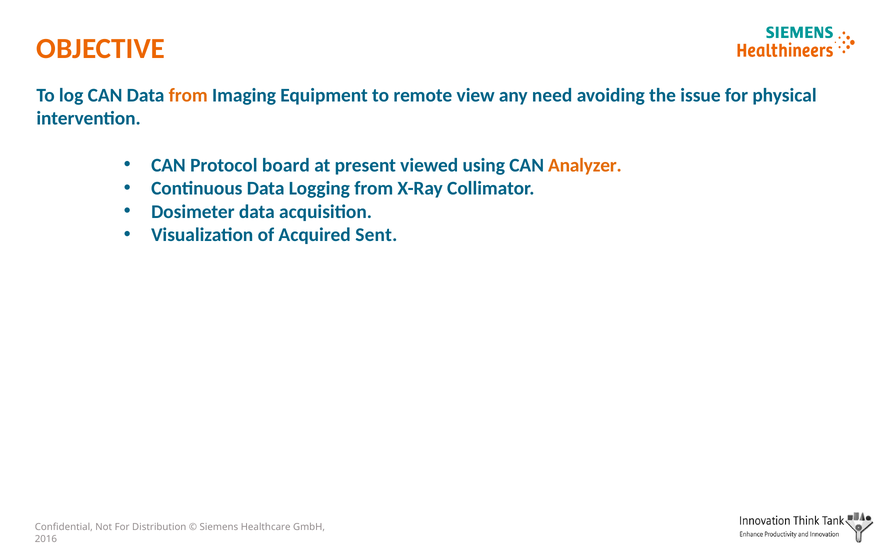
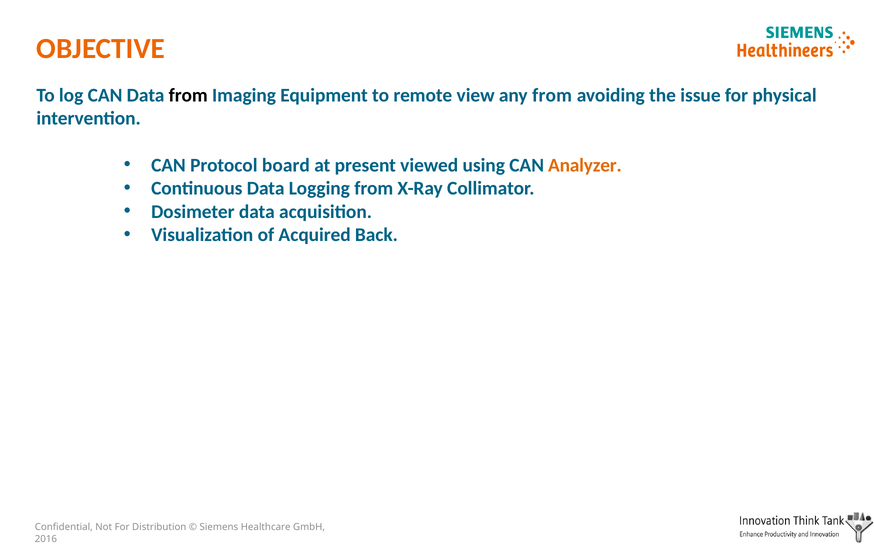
from colour: orange -> black (188, 95)
any need: need -> from (552, 95)
Sent: Sent -> Back (376, 235)
